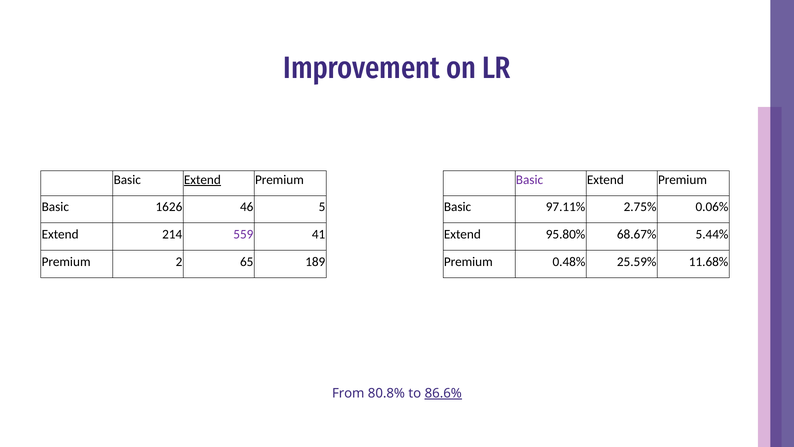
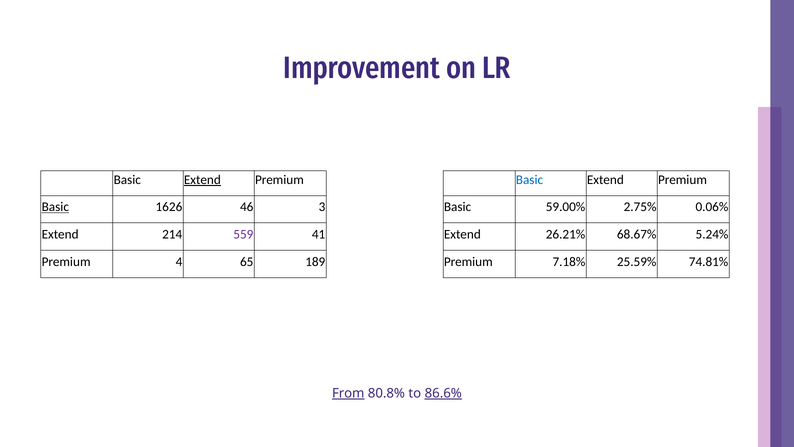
Basic colour: purple -> blue (529, 180)
Basic underline: none -> present (55, 207)
5: 5 -> 3 (322, 207)
97.11%: 97.11% -> 59.00% (566, 207)
95.80%: 95.80% -> 26.21% (566, 234)
5.44%: 5.44% -> 5.24% (712, 234)
2: 2 -> 4 (179, 262)
0.48%: 0.48% -> 7.18% (569, 262)
11.68%: 11.68% -> 74.81% (709, 262)
From underline: none -> present (348, 393)
